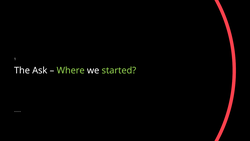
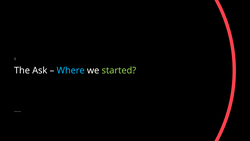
Where colour: light green -> light blue (71, 70)
